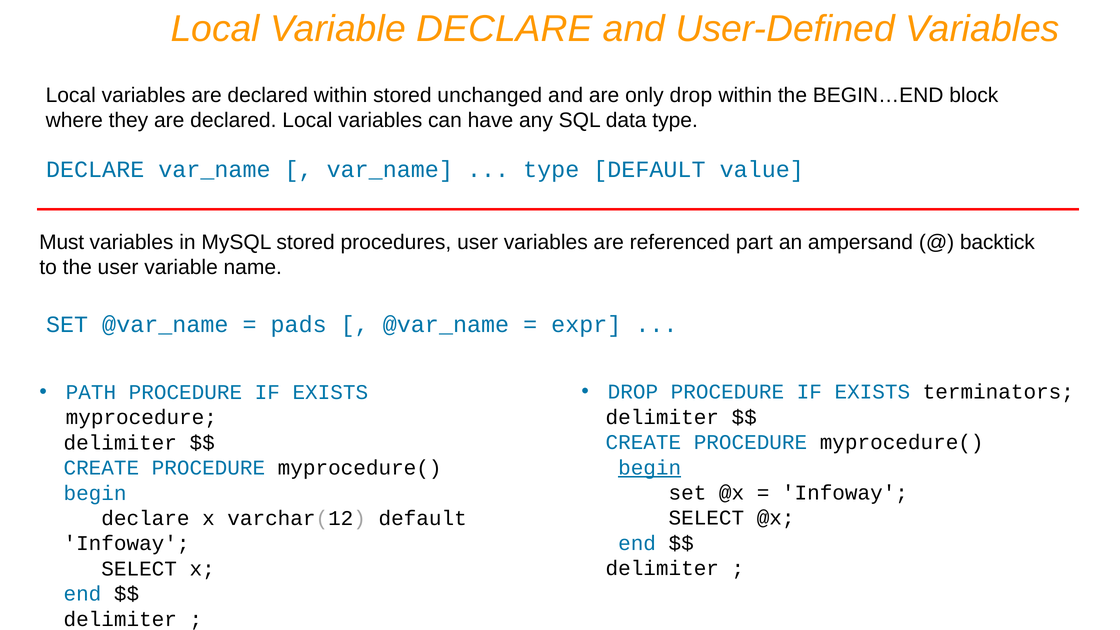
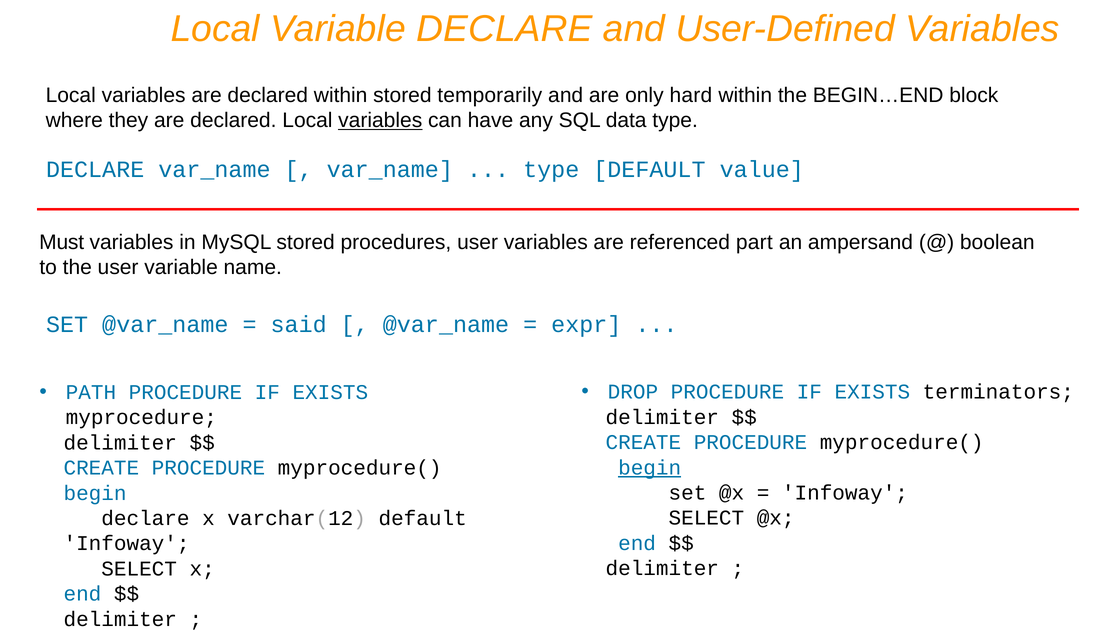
unchanged: unchanged -> temporarily (490, 95)
only drop: drop -> hard (691, 95)
variables underline: none -> present (380, 120)
backtick: backtick -> boolean (997, 242)
pads: pads -> said (299, 324)
